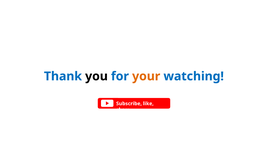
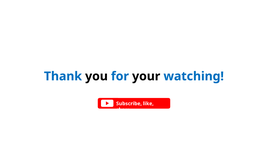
your colour: orange -> black (146, 76)
